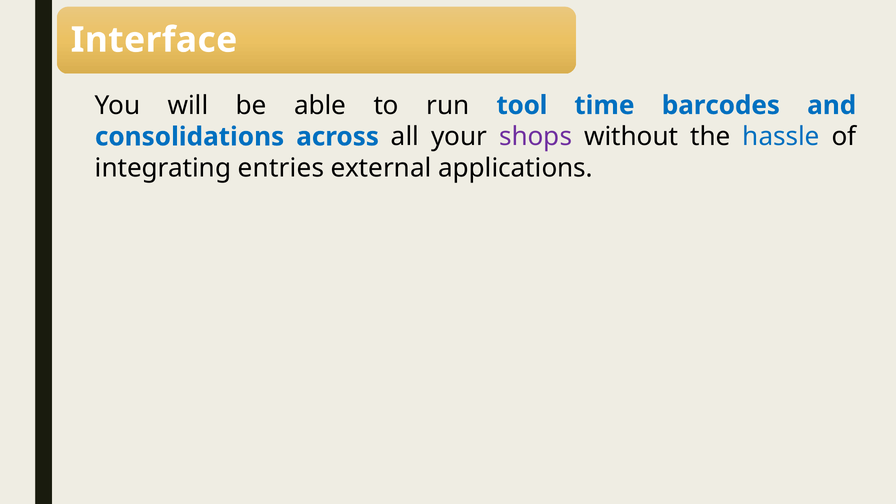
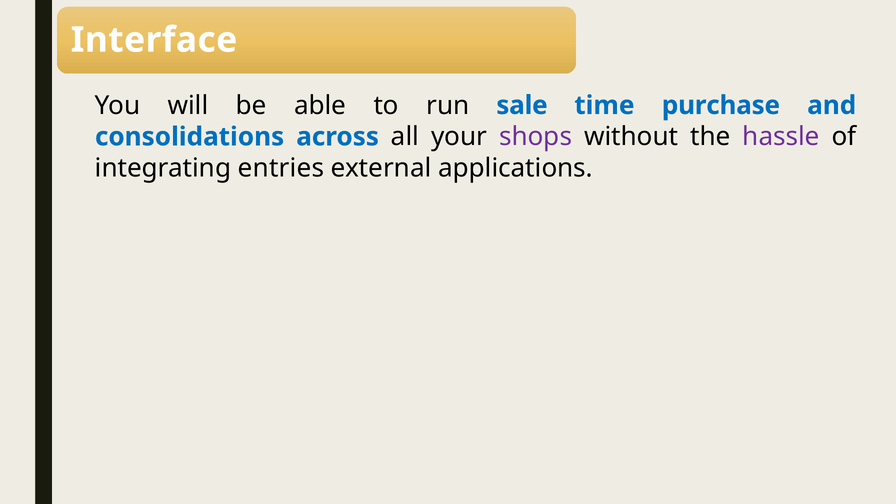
tool: tool -> sale (522, 105)
barcodes: barcodes -> purchase (721, 105)
hassle colour: blue -> purple (781, 137)
